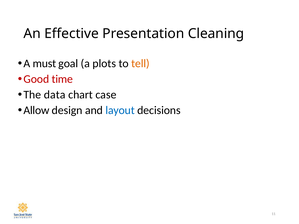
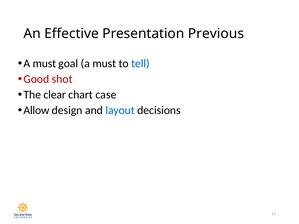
Cleaning: Cleaning -> Previous (216, 34)
goal a plots: plots -> must (104, 63)
tell colour: orange -> blue (140, 63)
time: time -> shot (62, 79)
data: data -> clear (55, 95)
